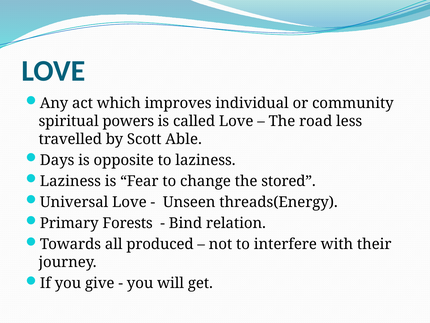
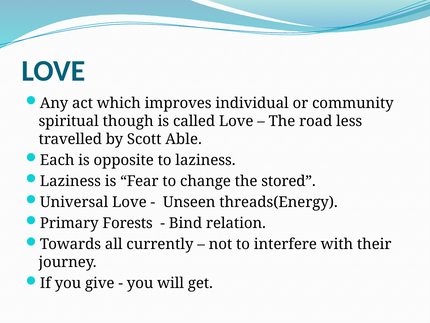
powers: powers -> though (128, 121)
Days: Days -> Each (57, 160)
produced: produced -> currently (160, 244)
